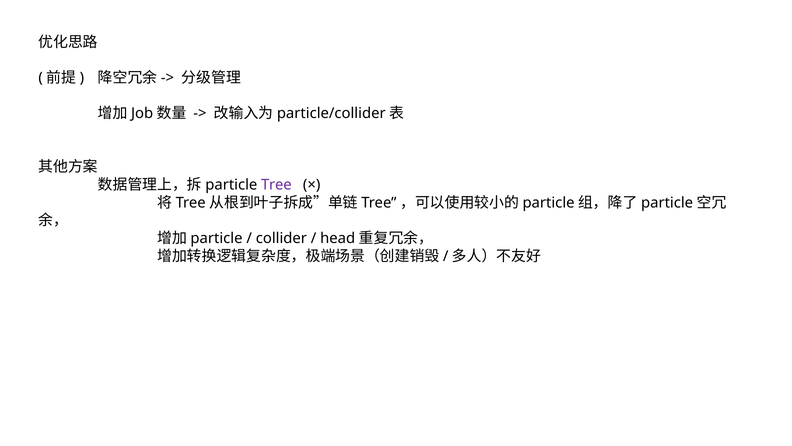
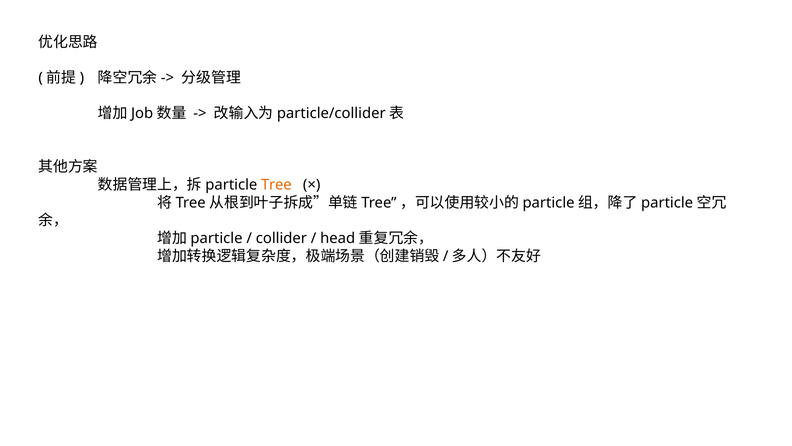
Tree colour: purple -> orange (276, 185)
